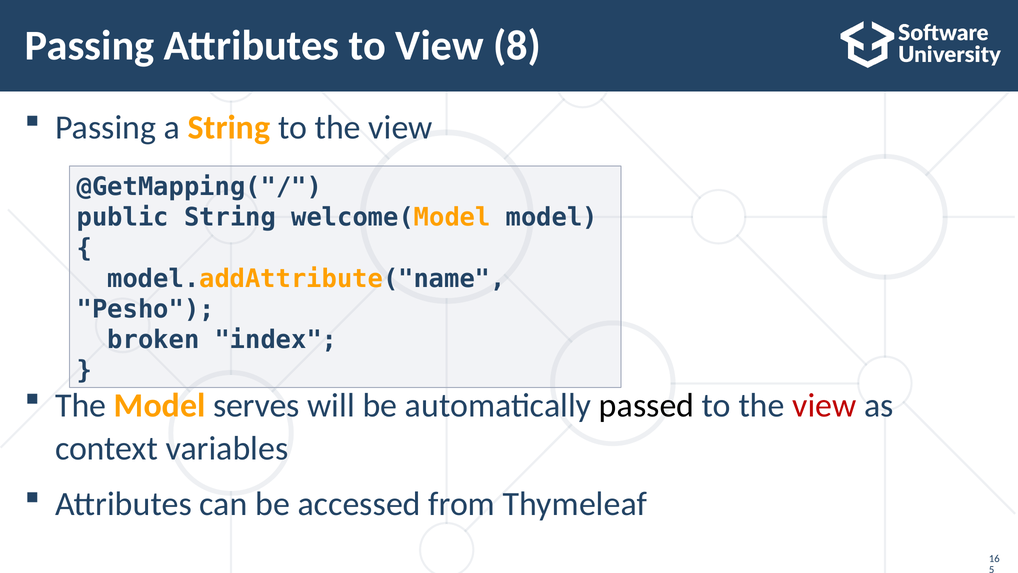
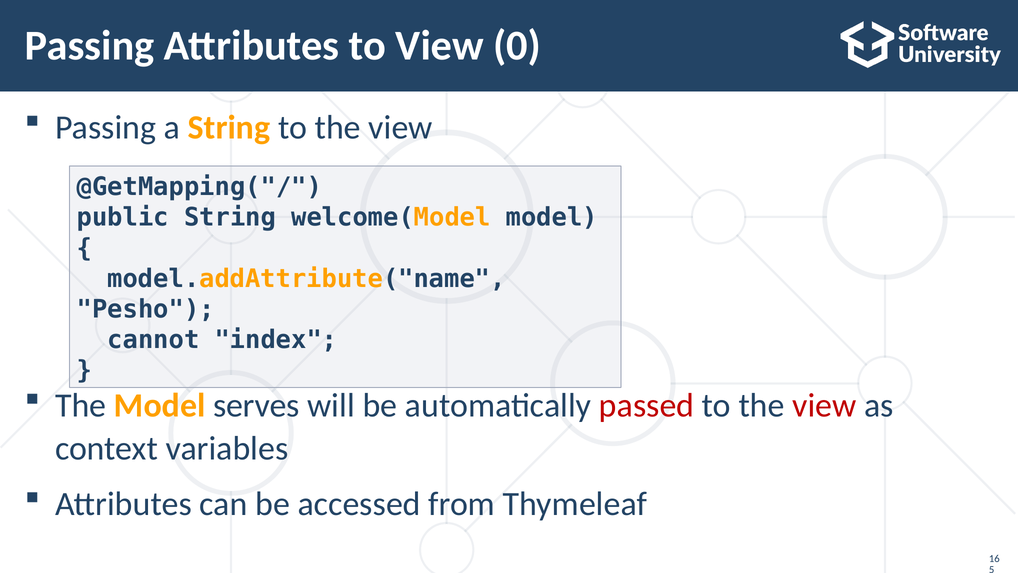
8: 8 -> 0 (517, 46)
broken: broken -> cannot (153, 340)
passed colour: black -> red (647, 405)
